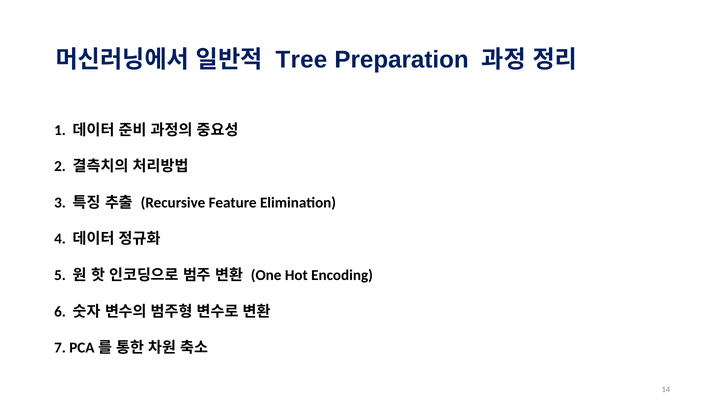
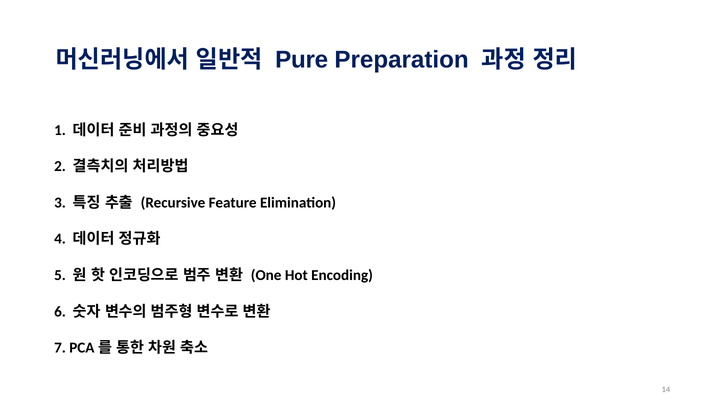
Tree: Tree -> Pure (302, 60)
